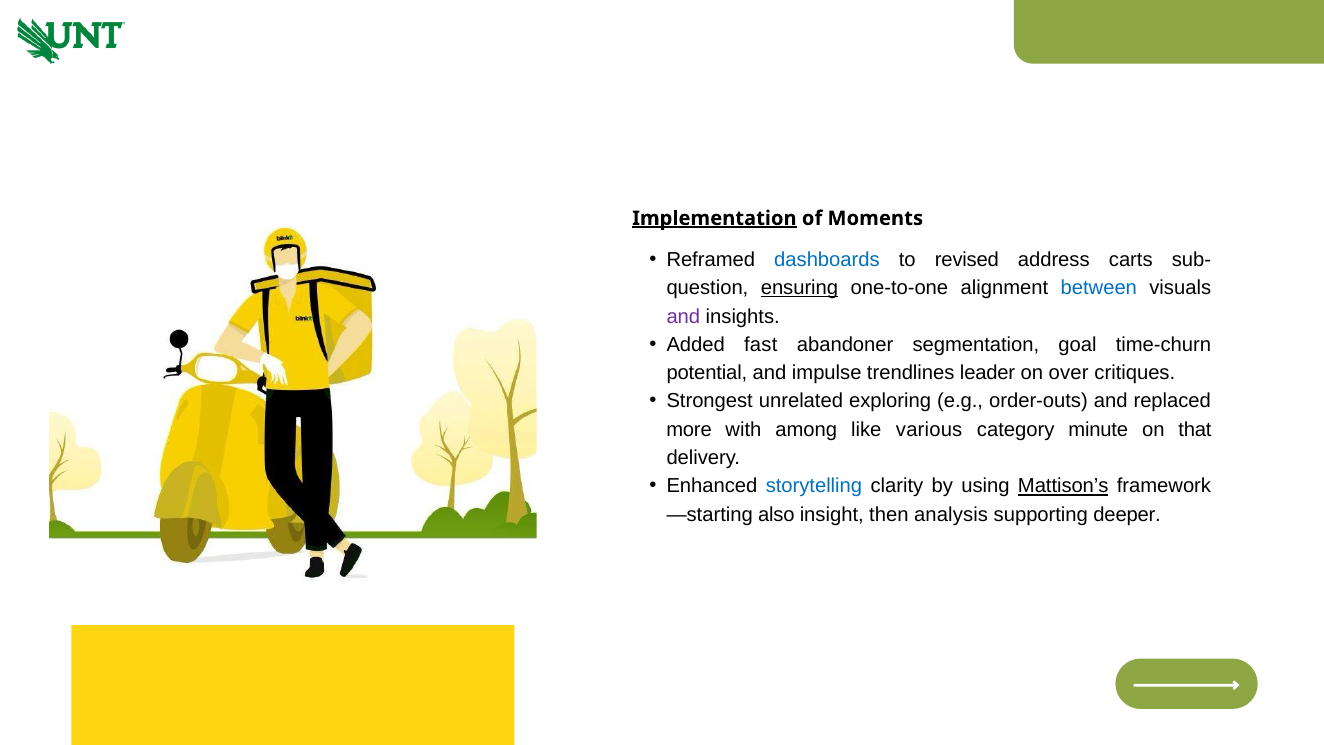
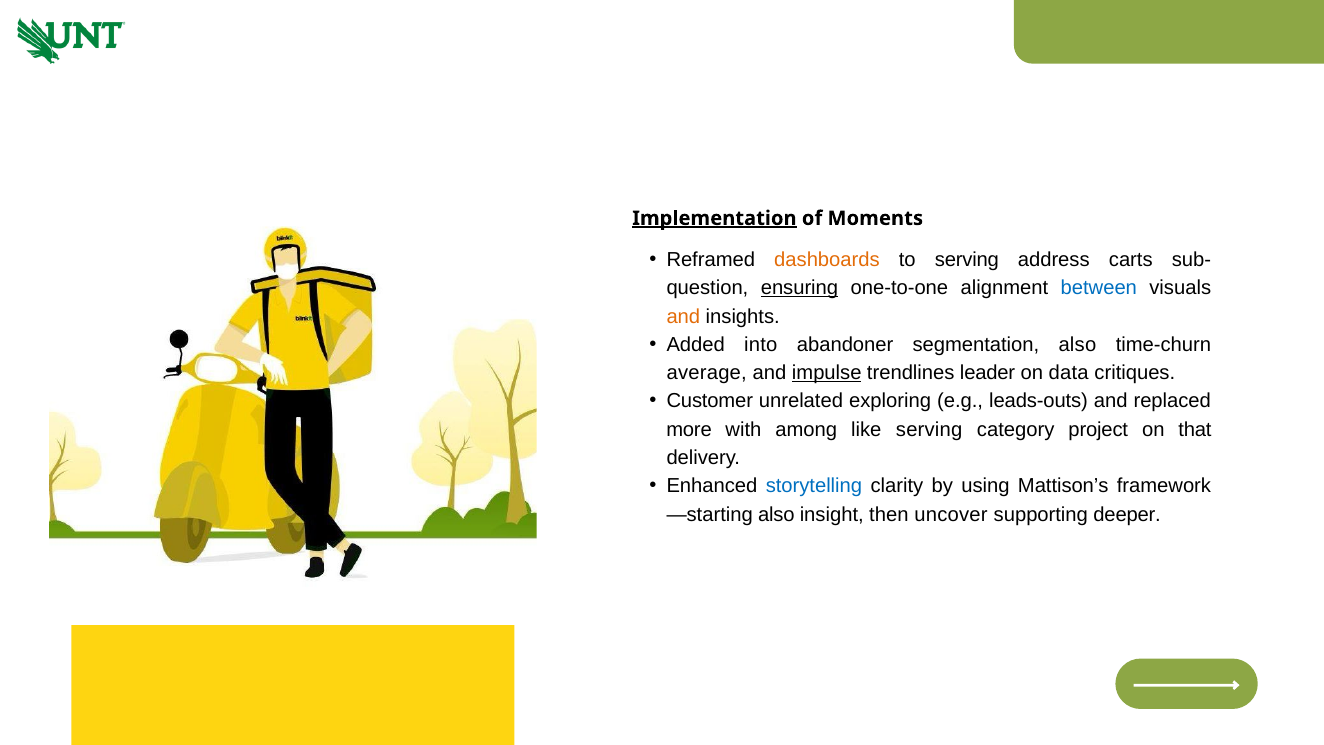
dashboards colour: blue -> orange (827, 260)
to revised: revised -> serving (967, 260)
and colour: purple -> orange (683, 316)
fast: fast -> into (761, 345)
segmentation goal: goal -> also (1077, 345)
potential: potential -> average (707, 373)
impulse underline: none -> present (827, 373)
over: over -> data (1069, 373)
Strongest: Strongest -> Customer (710, 401)
order-outs: order-outs -> leads-outs (1039, 401)
like various: various -> serving (929, 429)
minute: minute -> project (1098, 429)
Mattison’s underline: present -> none (1063, 486)
analysis: analysis -> uncover (951, 514)
